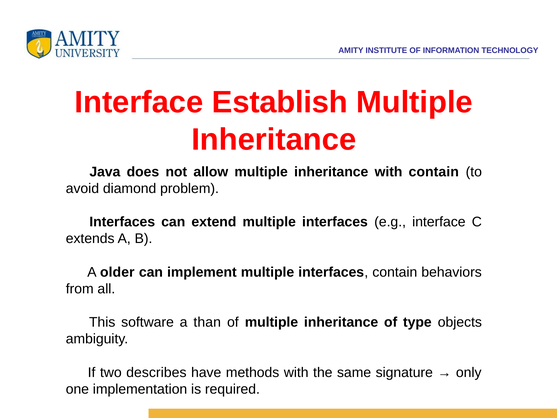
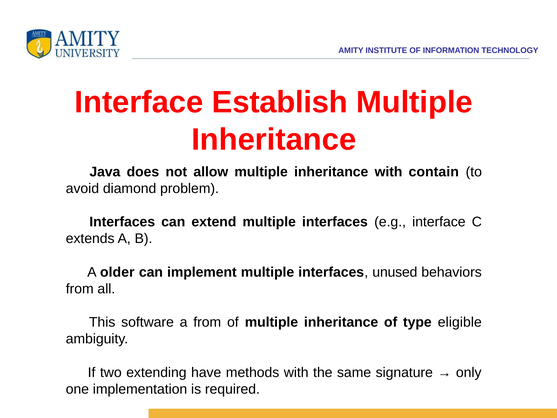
interfaces contain: contain -> unused (395, 272)
a than: than -> from (207, 322)
objects: objects -> eligible (460, 322)
describes: describes -> extending (156, 372)
